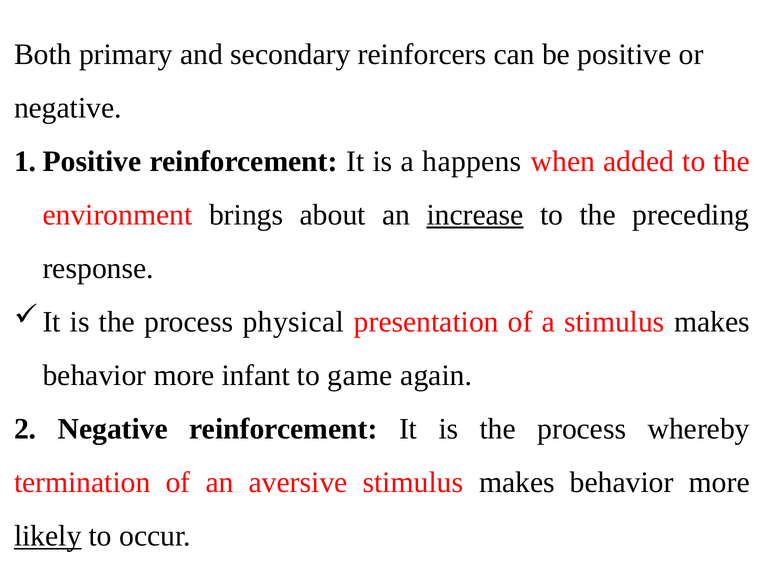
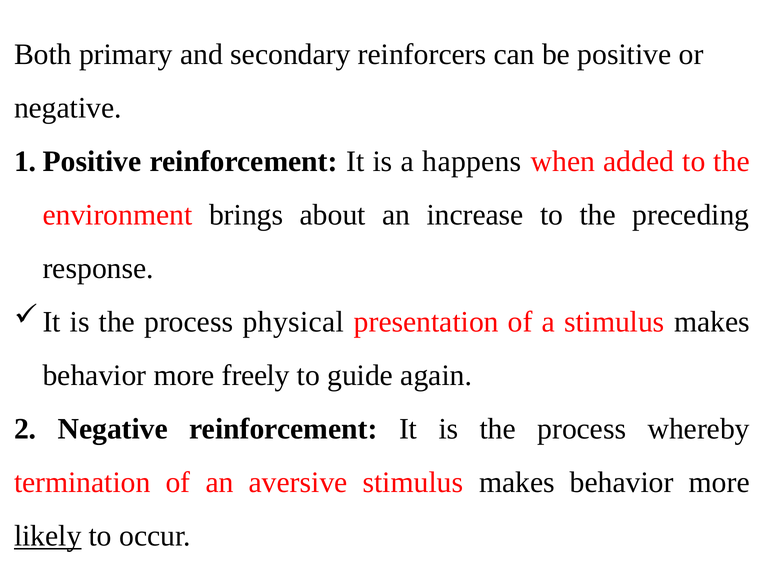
increase underline: present -> none (475, 215)
infant: infant -> freely (256, 375)
game: game -> guide (360, 375)
